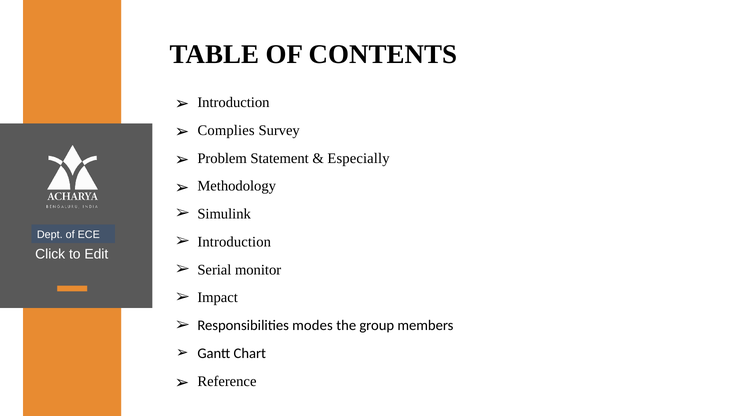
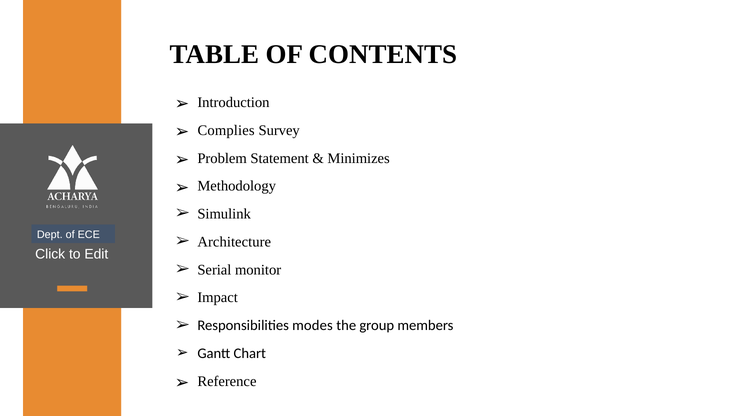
Especially: Especially -> Minimizes (359, 158)
Introduction: Introduction -> Architecture (234, 242)
